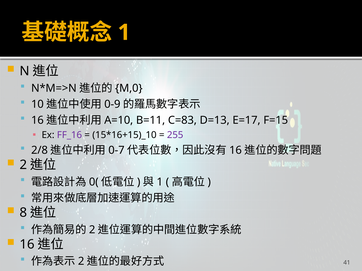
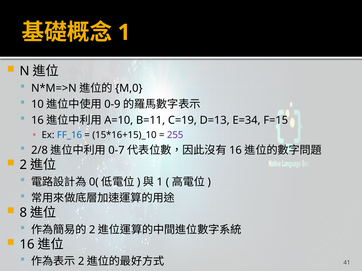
C=83: C=83 -> C=19 (182, 120)
E=17: E=17 -> E=34 (246, 120)
FF_16 colour: purple -> blue (69, 135)
